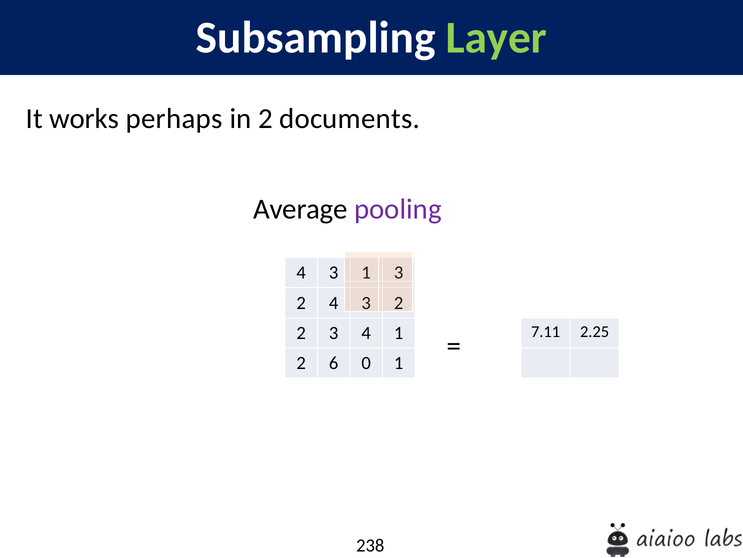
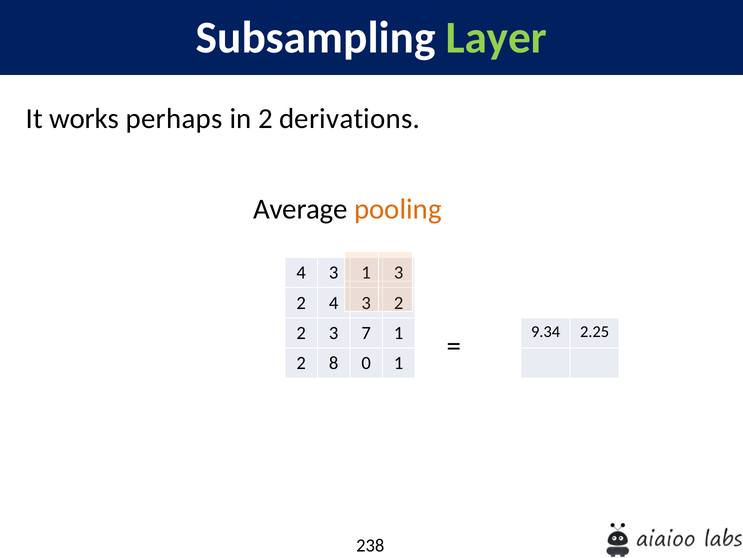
documents: documents -> derivations (350, 119)
pooling colour: purple -> orange (398, 209)
7.11: 7.11 -> 9.34 (546, 331)
3 4: 4 -> 7 (366, 333)
6: 6 -> 8 (334, 363)
